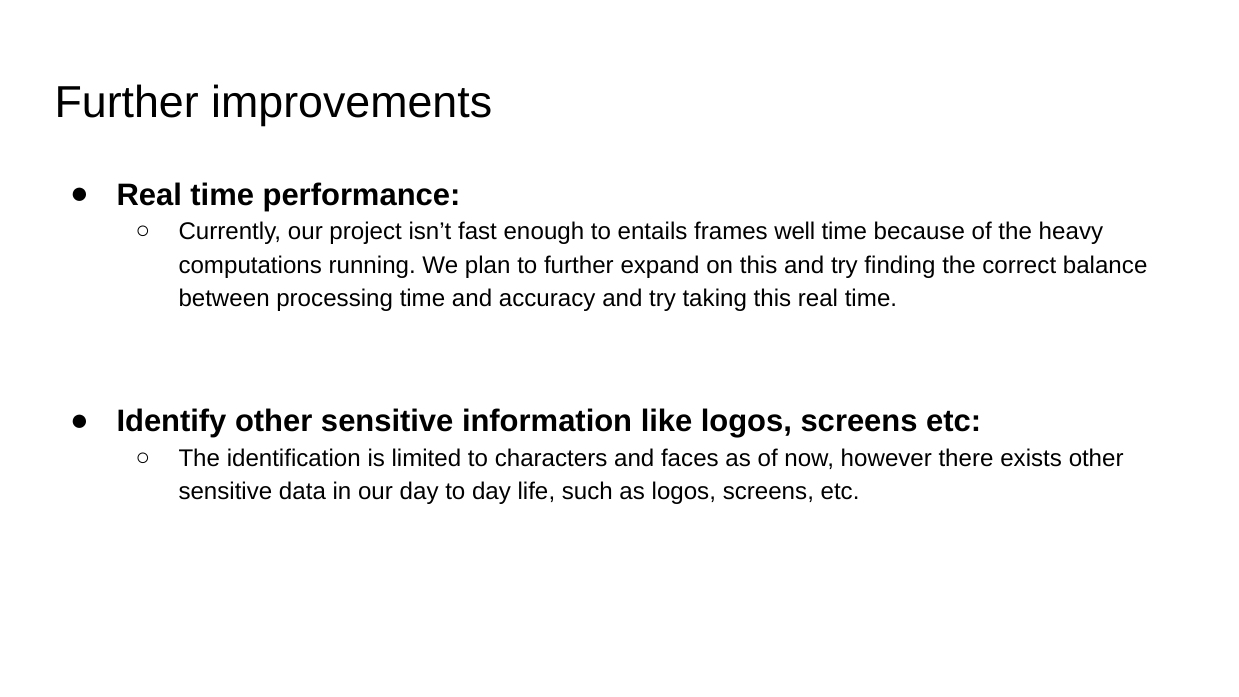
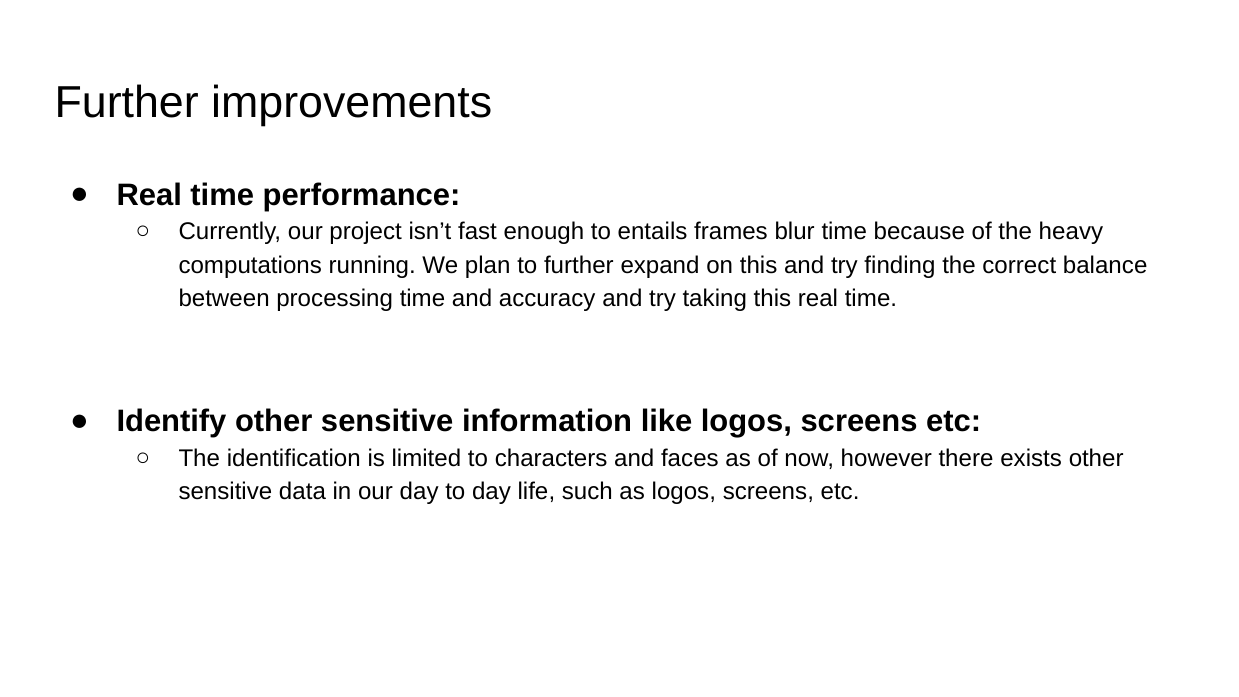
well: well -> blur (795, 232)
